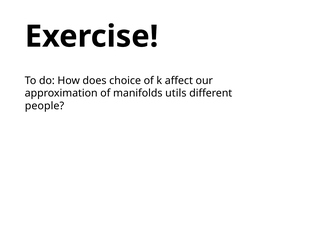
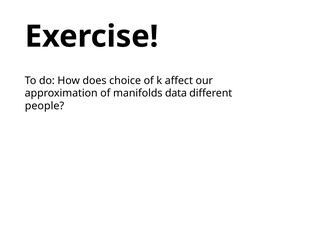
utils: utils -> data (176, 93)
